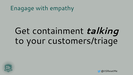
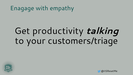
containment: containment -> productivity (58, 31)
